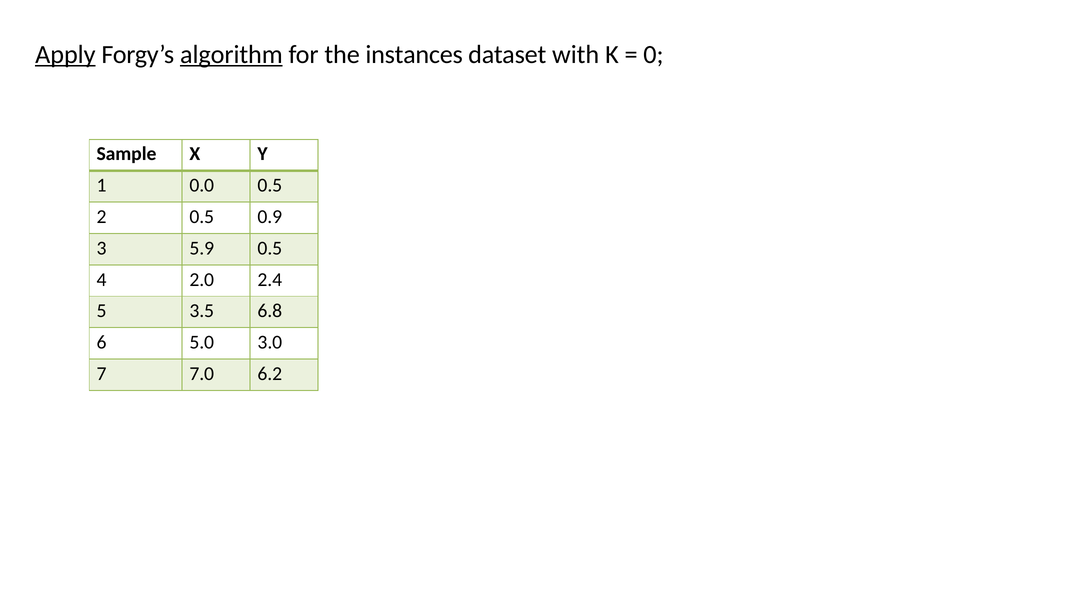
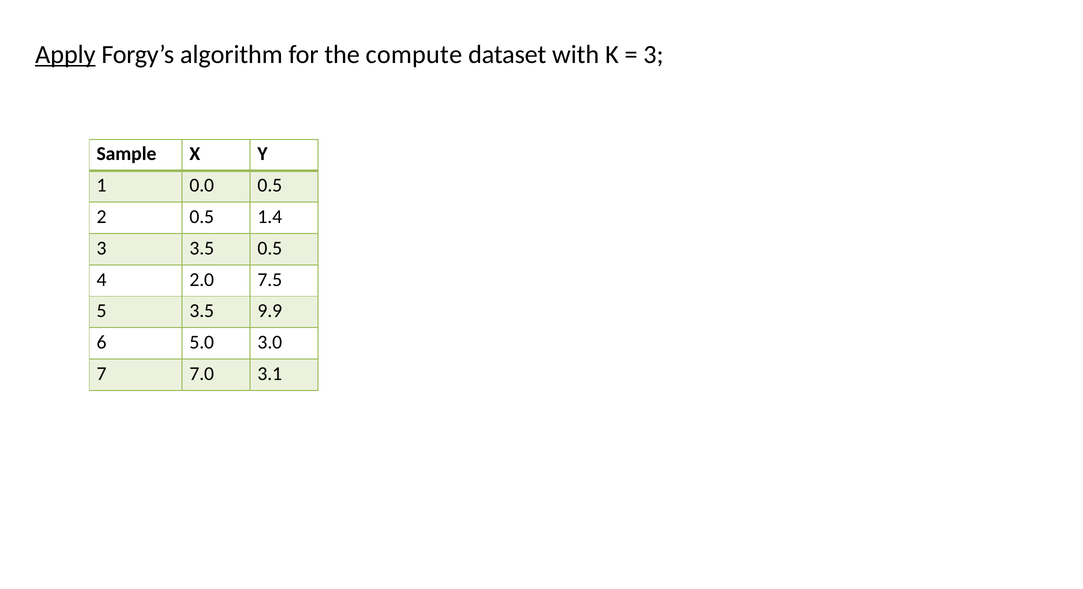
algorithm underline: present -> none (231, 55)
instances: instances -> compute (414, 55)
0: 0 -> 3 (653, 55)
0.9: 0.9 -> 1.4 (270, 217)
3 5.9: 5.9 -> 3.5 (202, 248)
2.4: 2.4 -> 7.5 (270, 280)
6.8: 6.8 -> 9.9 (270, 311)
6.2: 6.2 -> 3.1 (270, 374)
